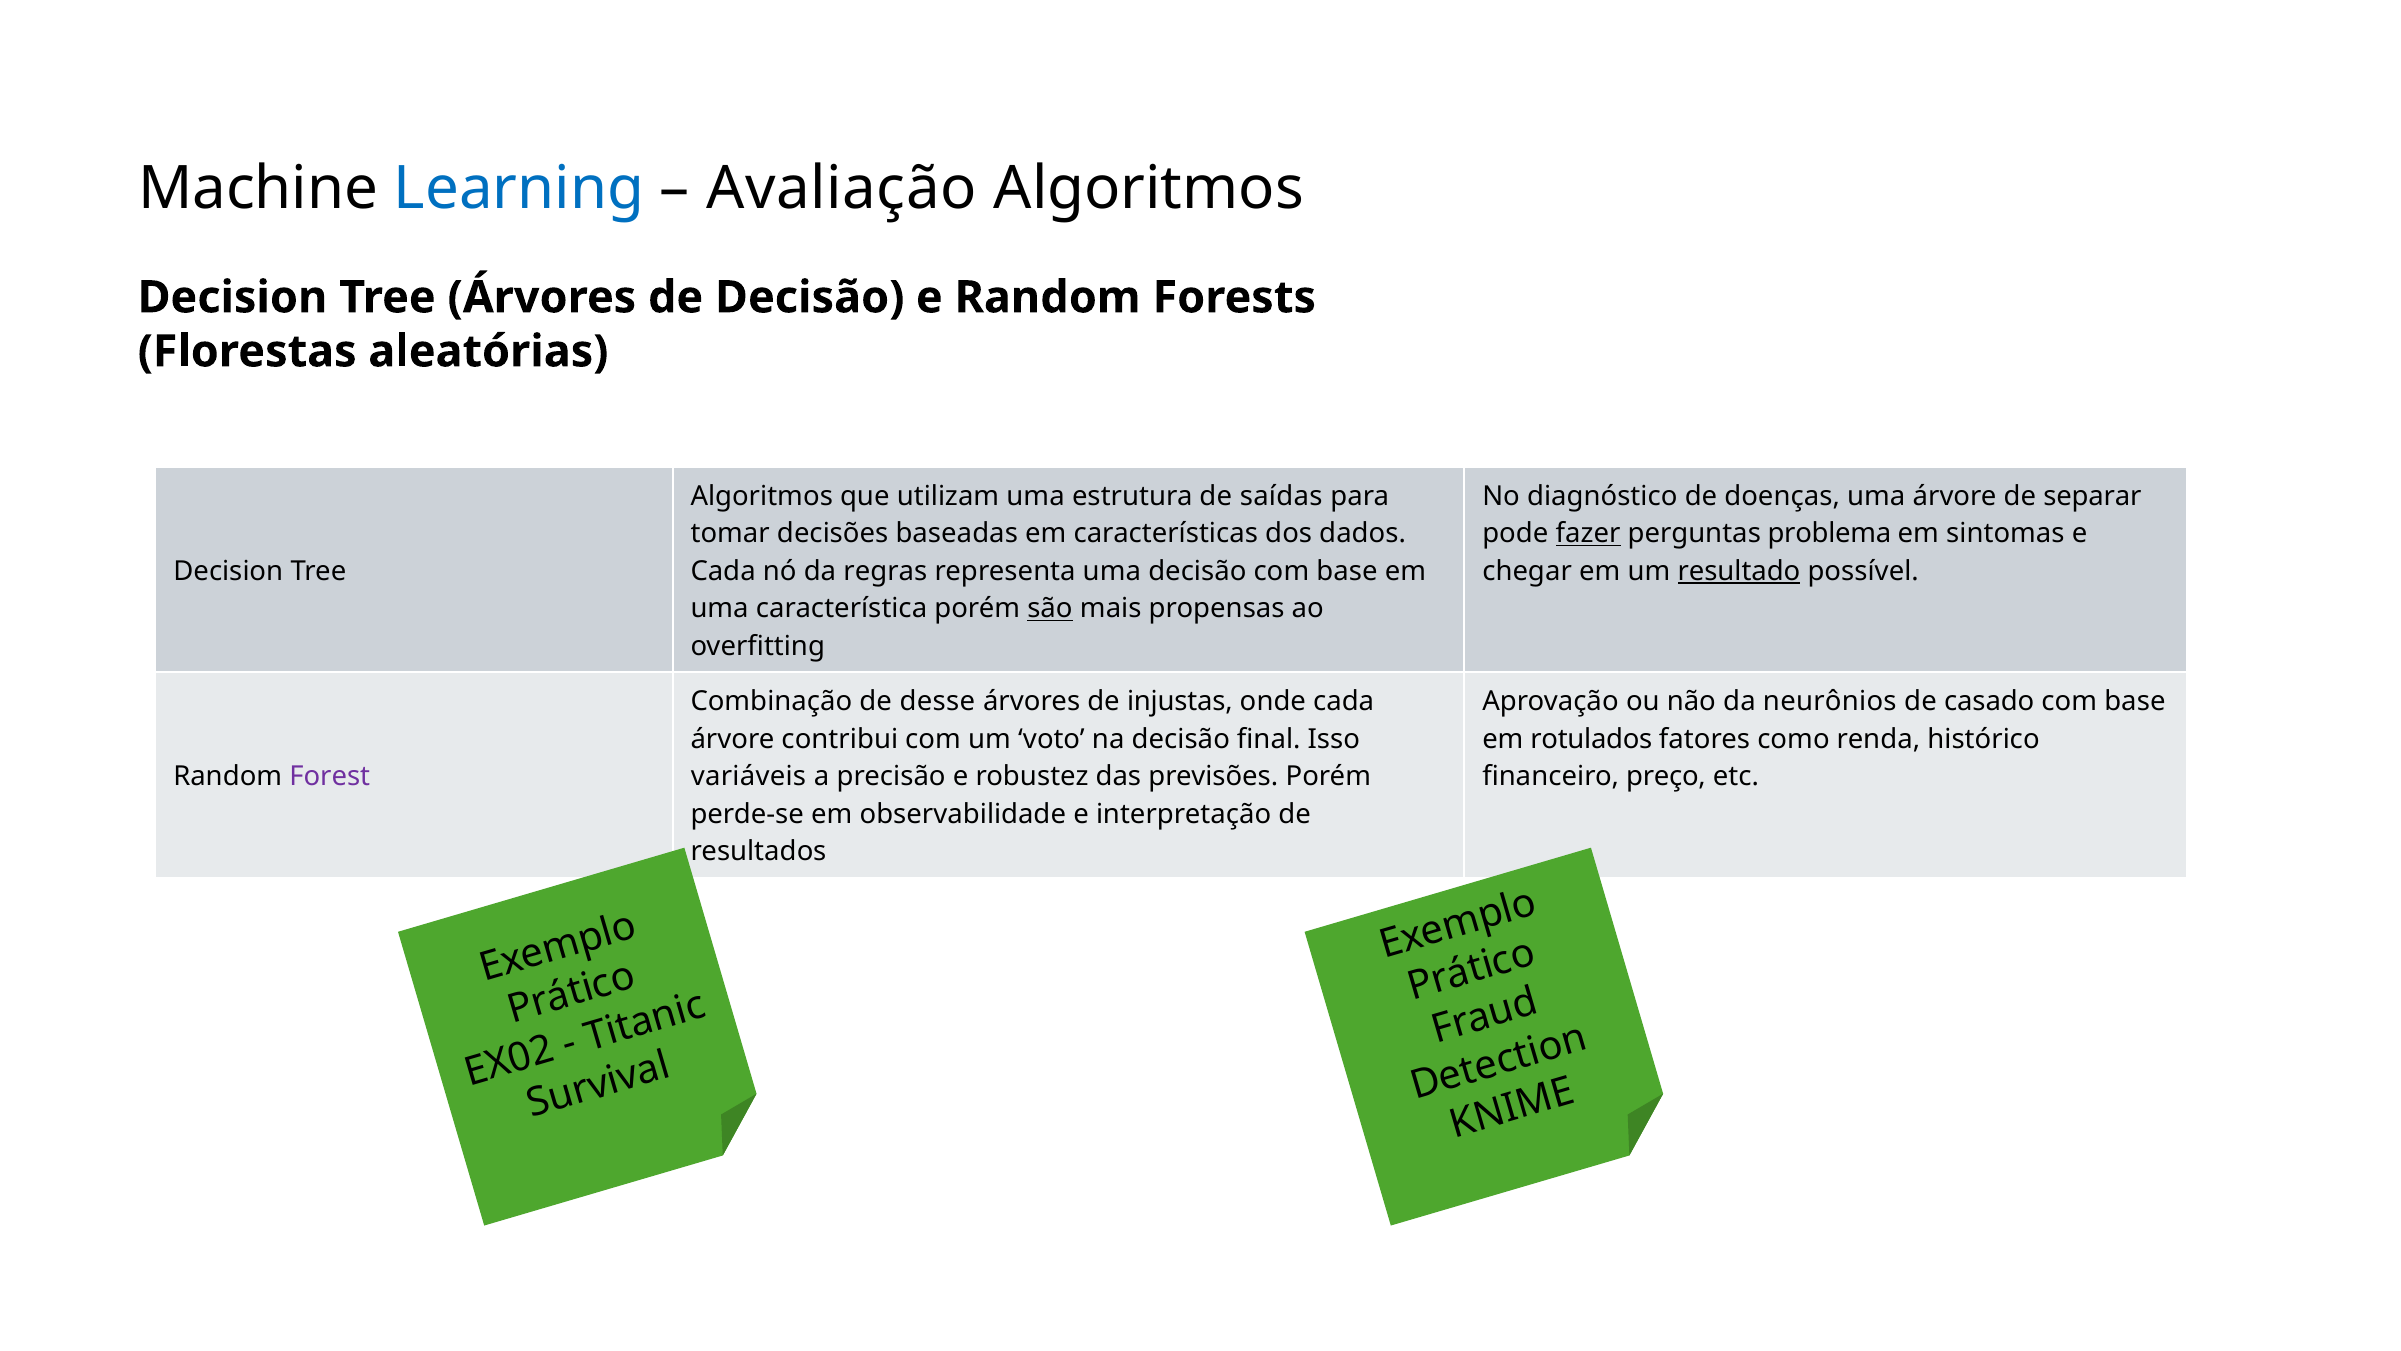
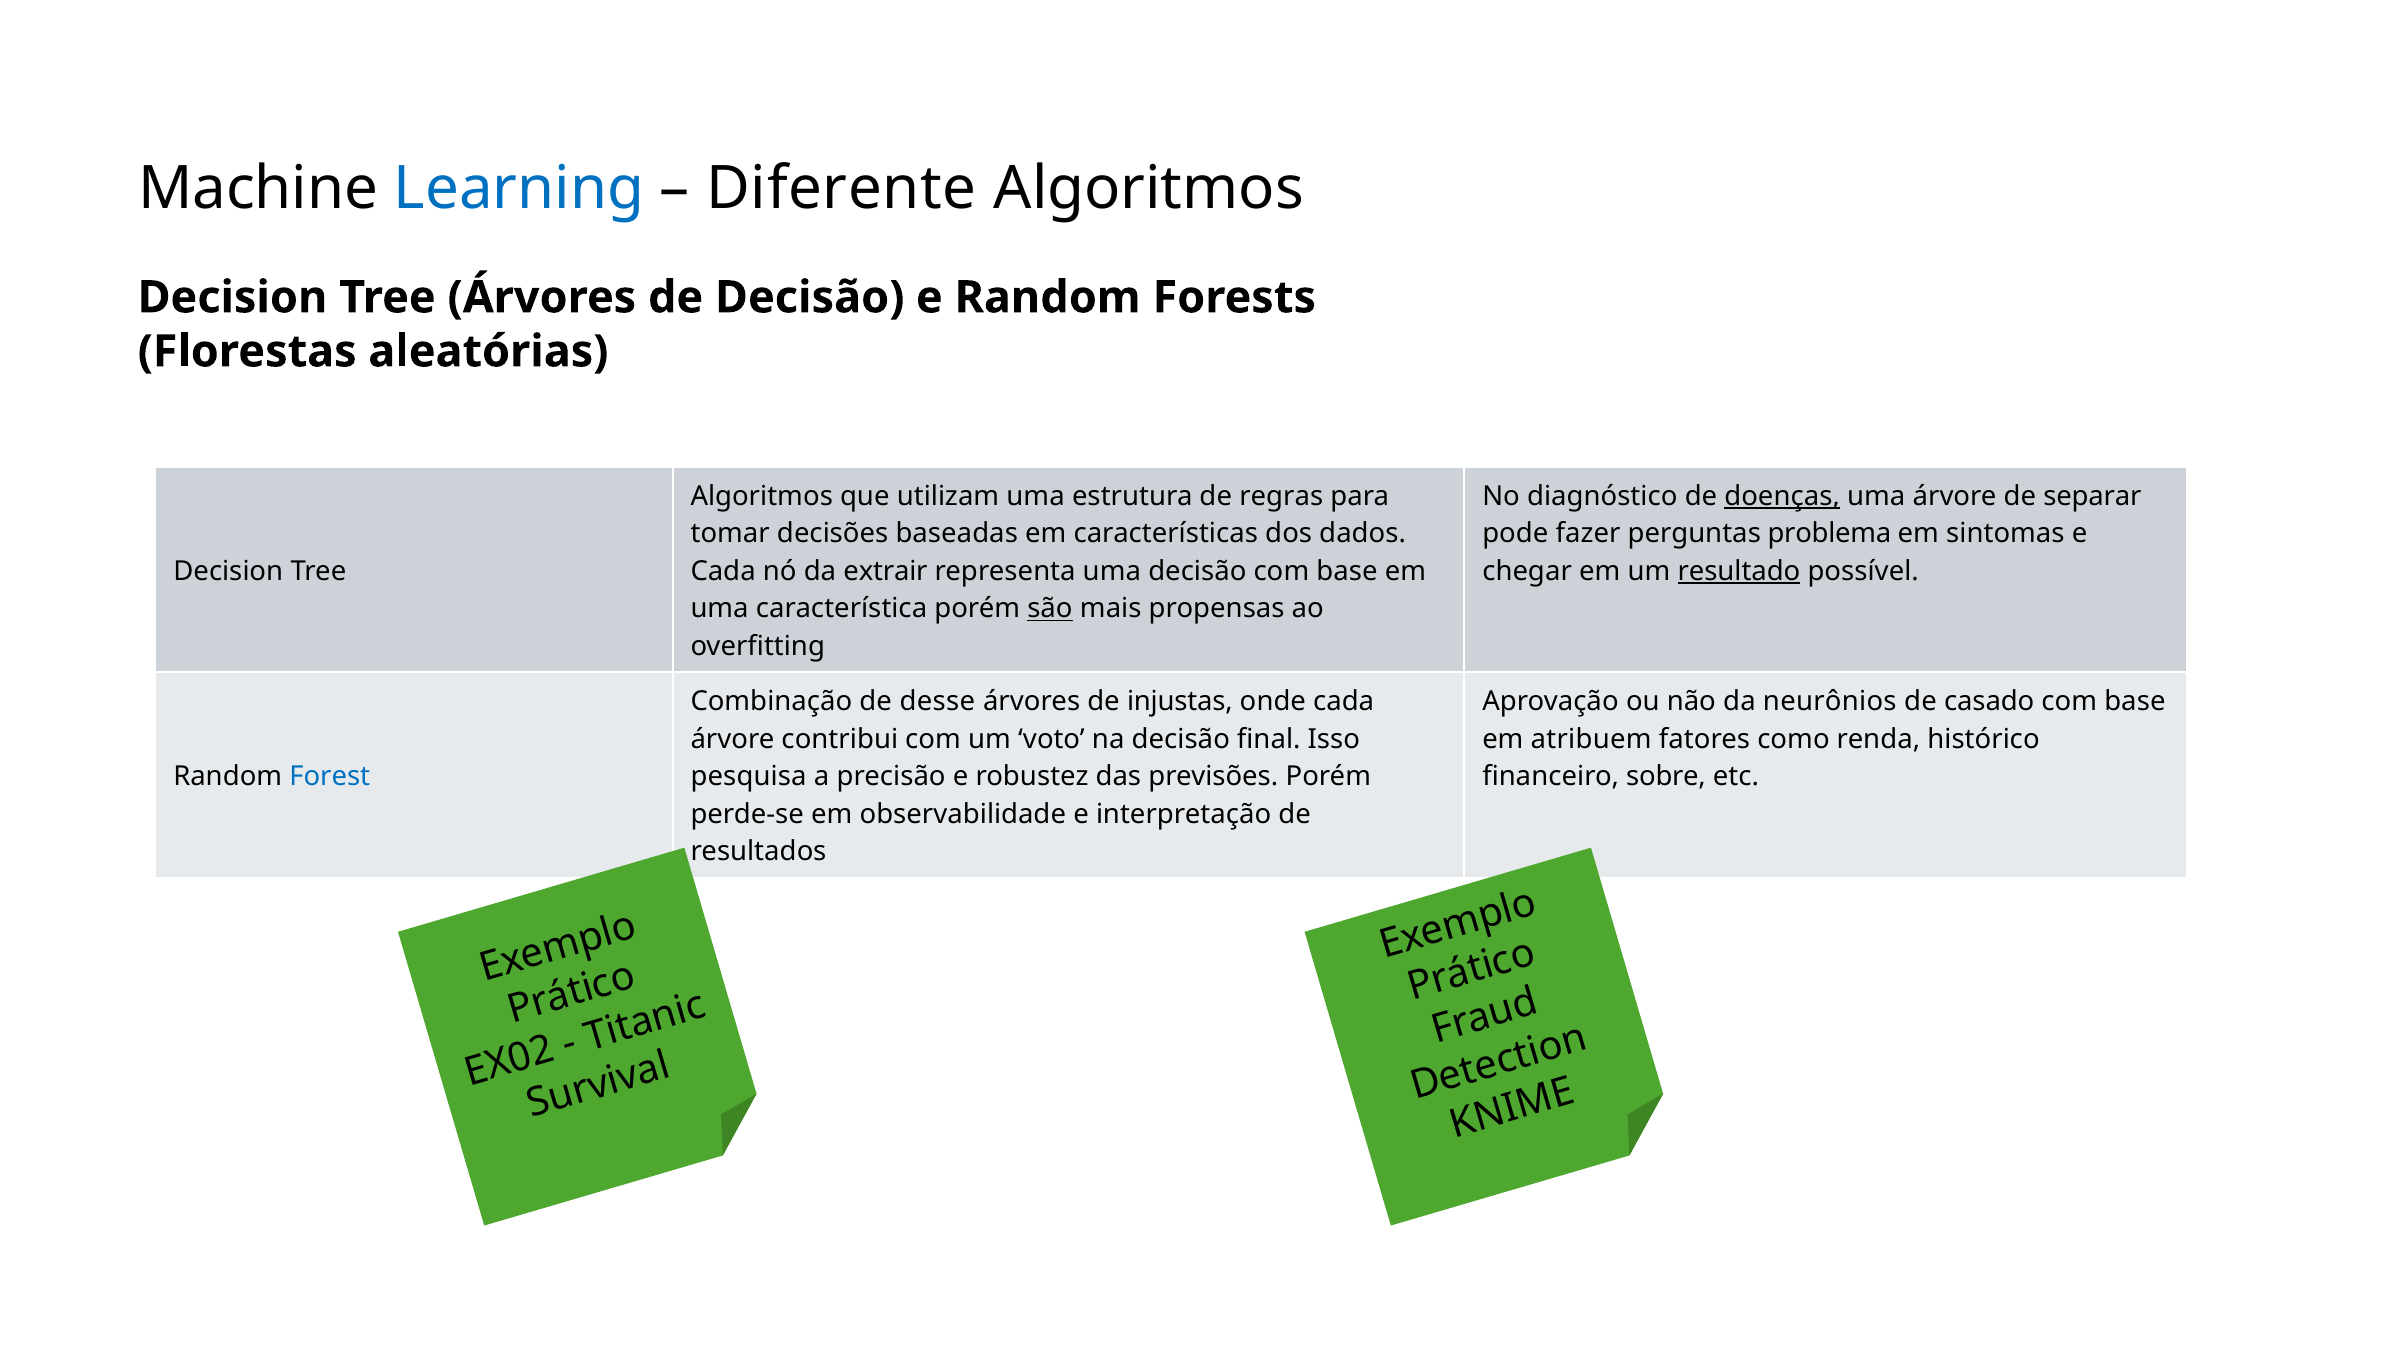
Avaliação: Avaliação -> Diferente (841, 188)
saídas: saídas -> regras (1281, 496)
doenças underline: none -> present (1782, 496)
fazer underline: present -> none (1588, 533)
regras: regras -> extrair (886, 571)
rotulados: rotulados -> atribuem (1591, 739)
Forest colour: purple -> blue (330, 777)
variáveis: variáveis -> pesquisa (749, 777)
preço: preço -> sobre (1666, 777)
